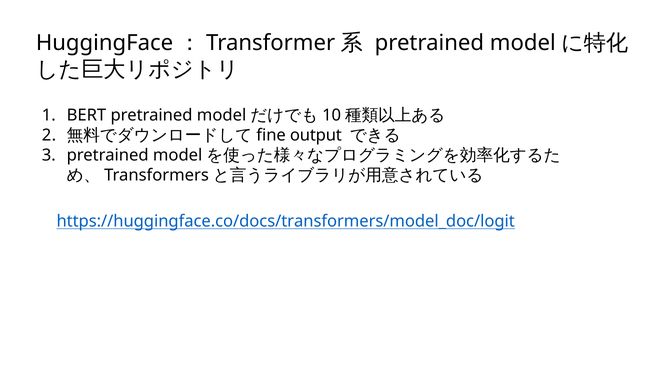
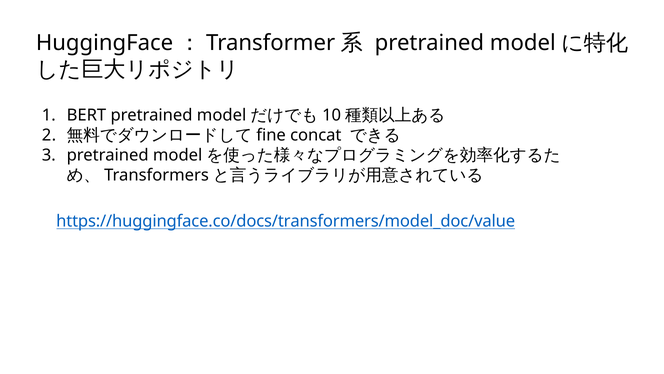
output: output -> concat (316, 135)
https://huggingface.co/docs/transformers/model_doc/logit: https://huggingface.co/docs/transformers/model_doc/logit -> https://huggingface.co/docs/transformers/model_doc/value (286, 221)
